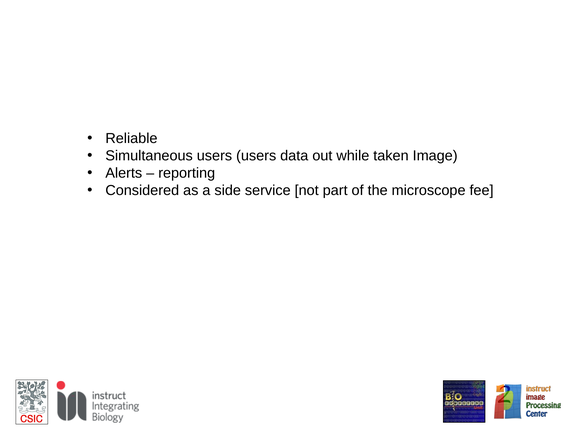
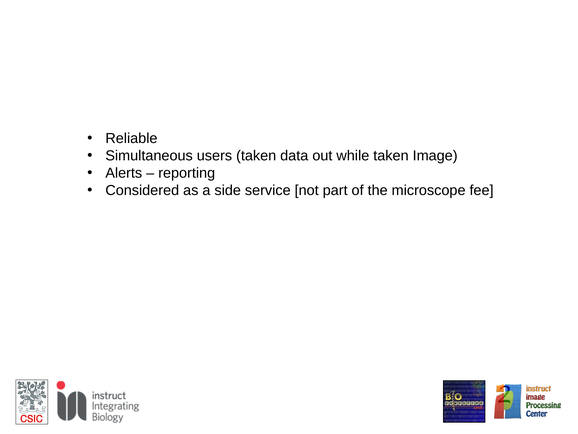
users users: users -> taken (256, 156)
